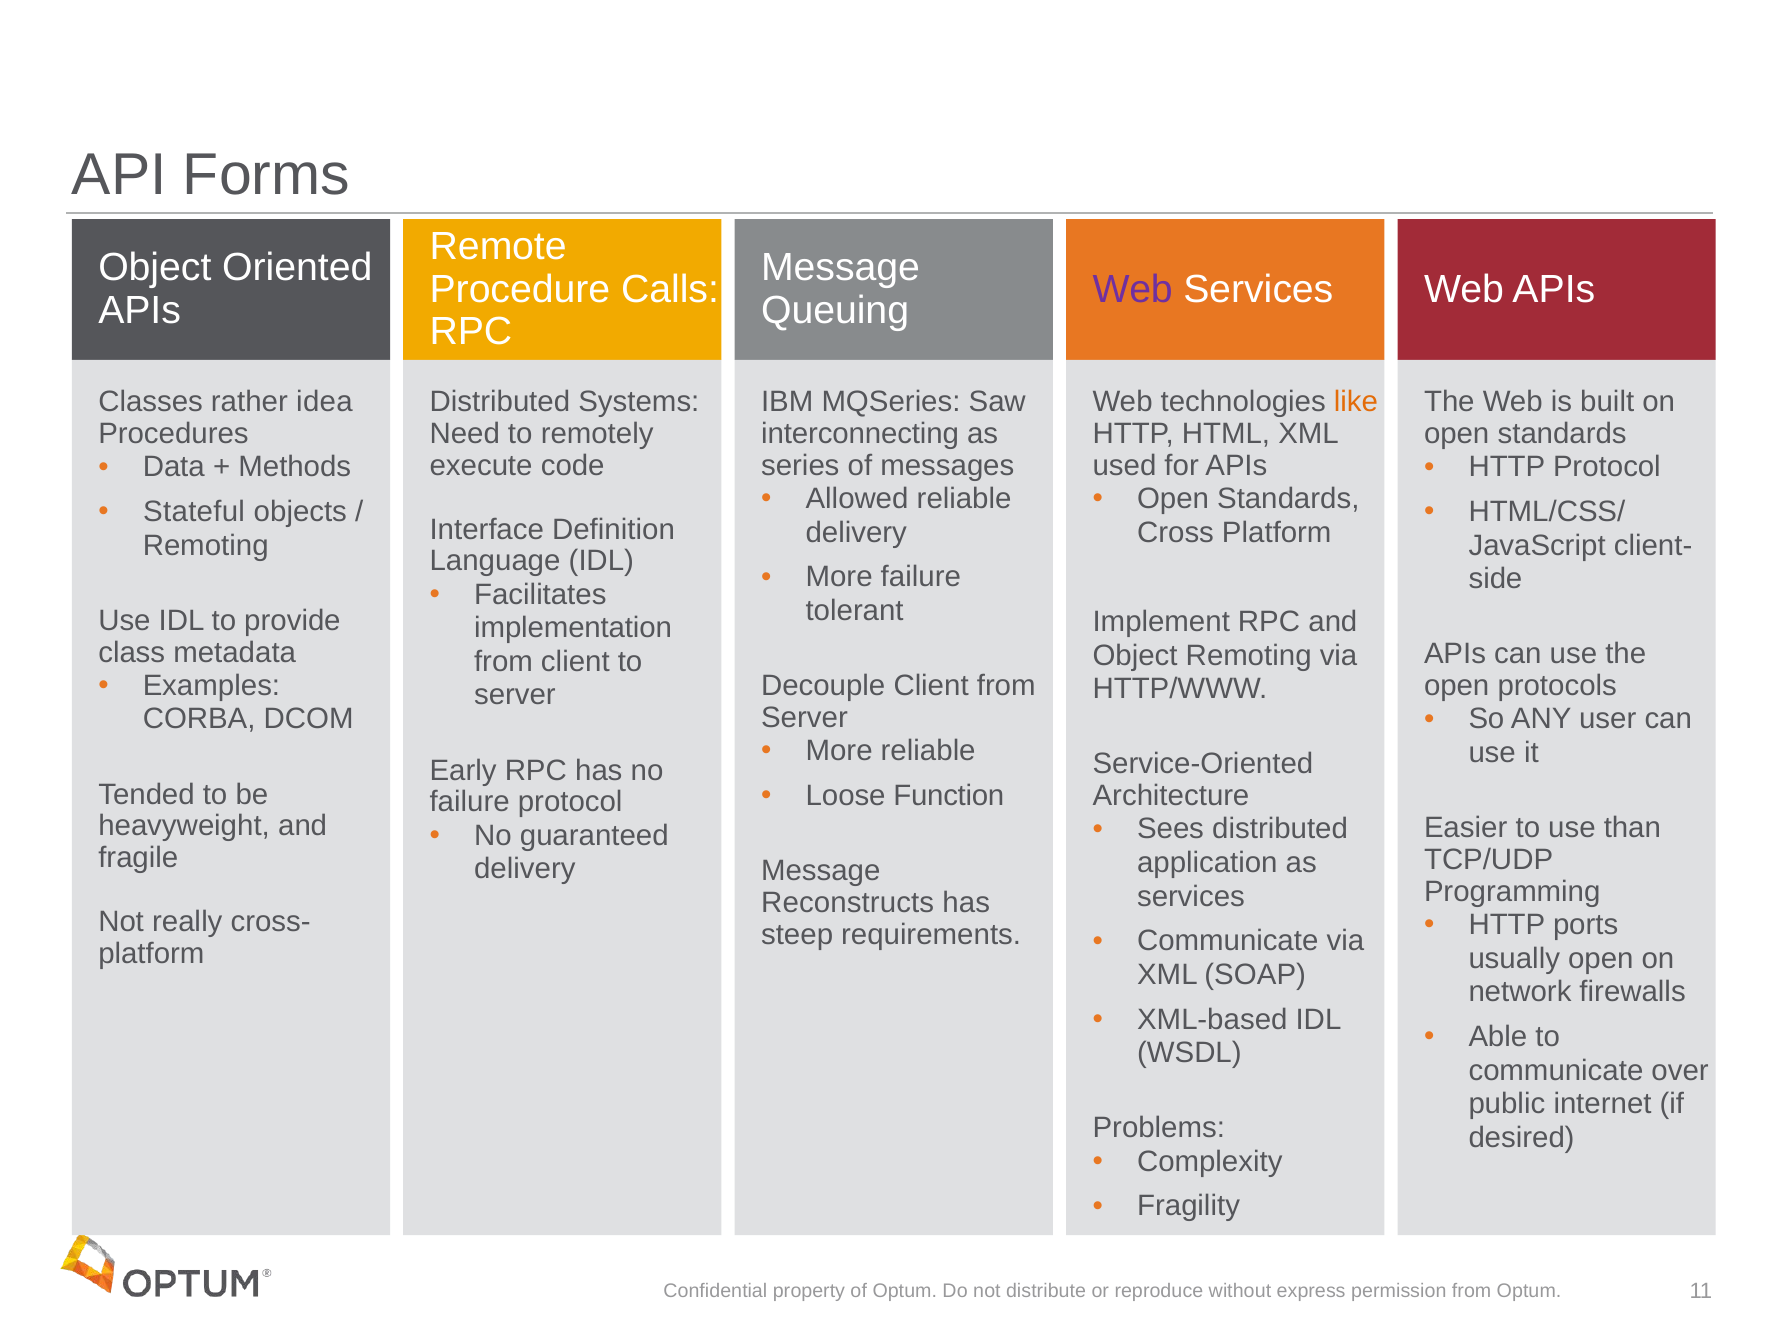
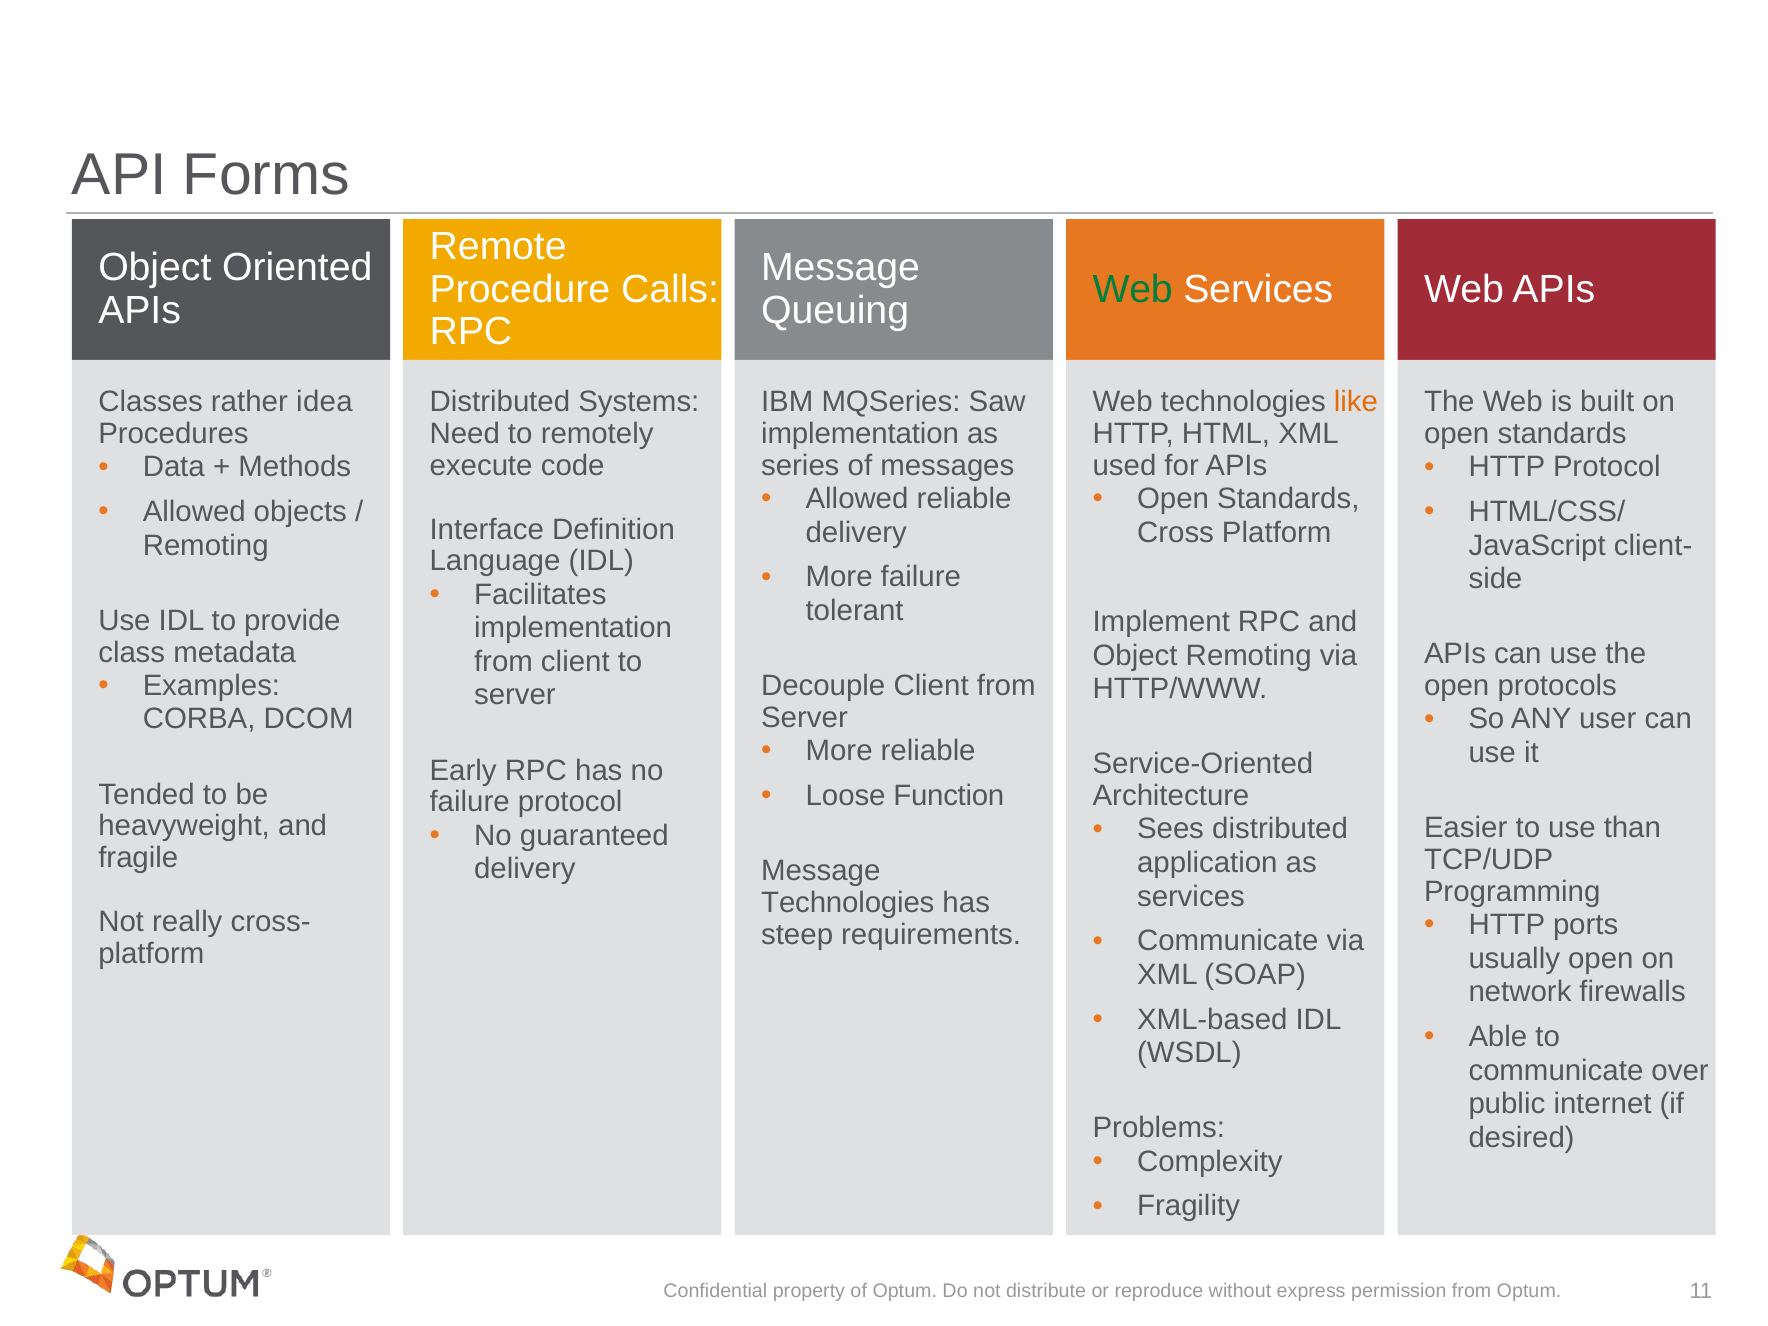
Web colour: purple -> green (1133, 289)
interconnecting: interconnecting -> implementation (860, 434)
Stateful: Stateful -> Allowed (194, 512)
Reconstructs: Reconstructs -> Technologies (848, 903)
